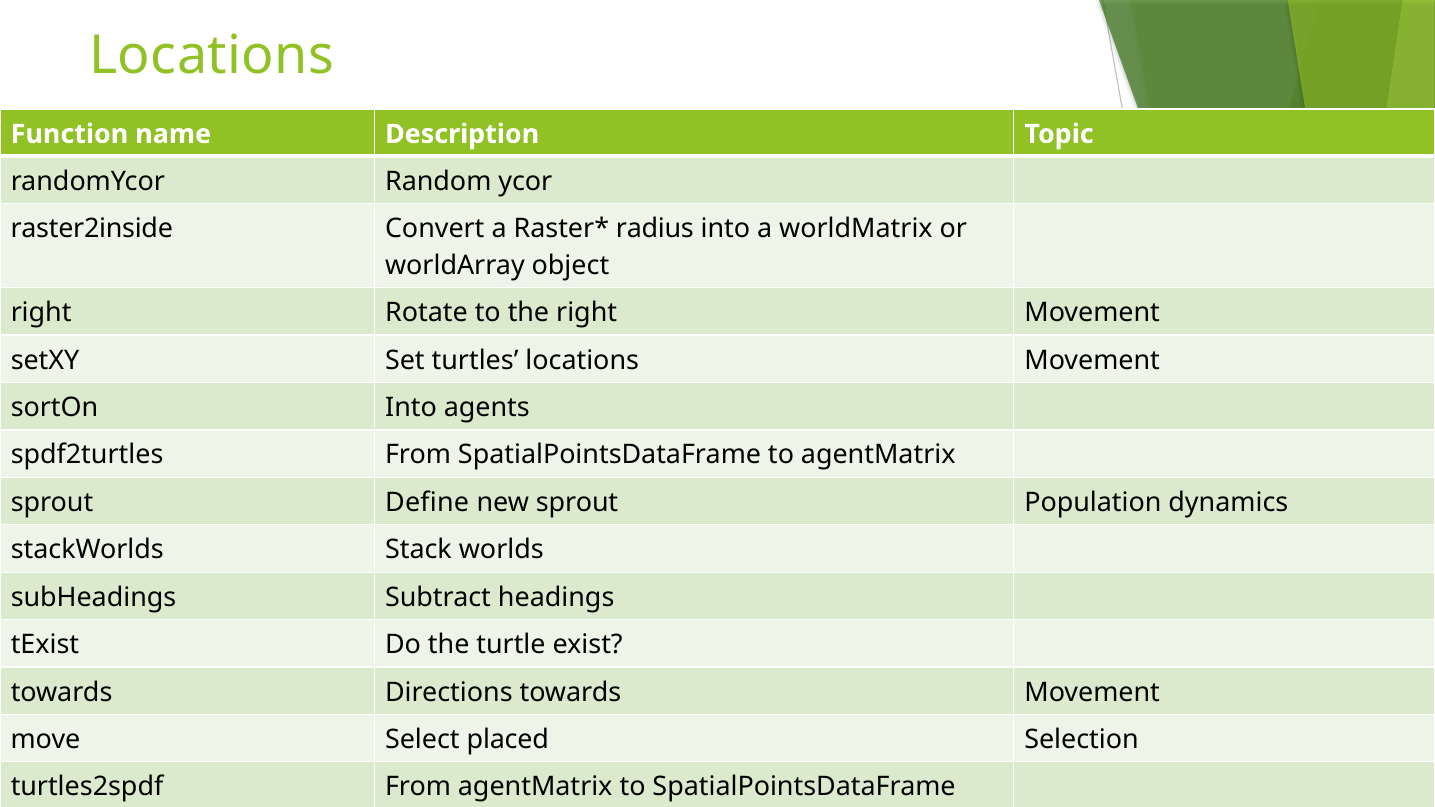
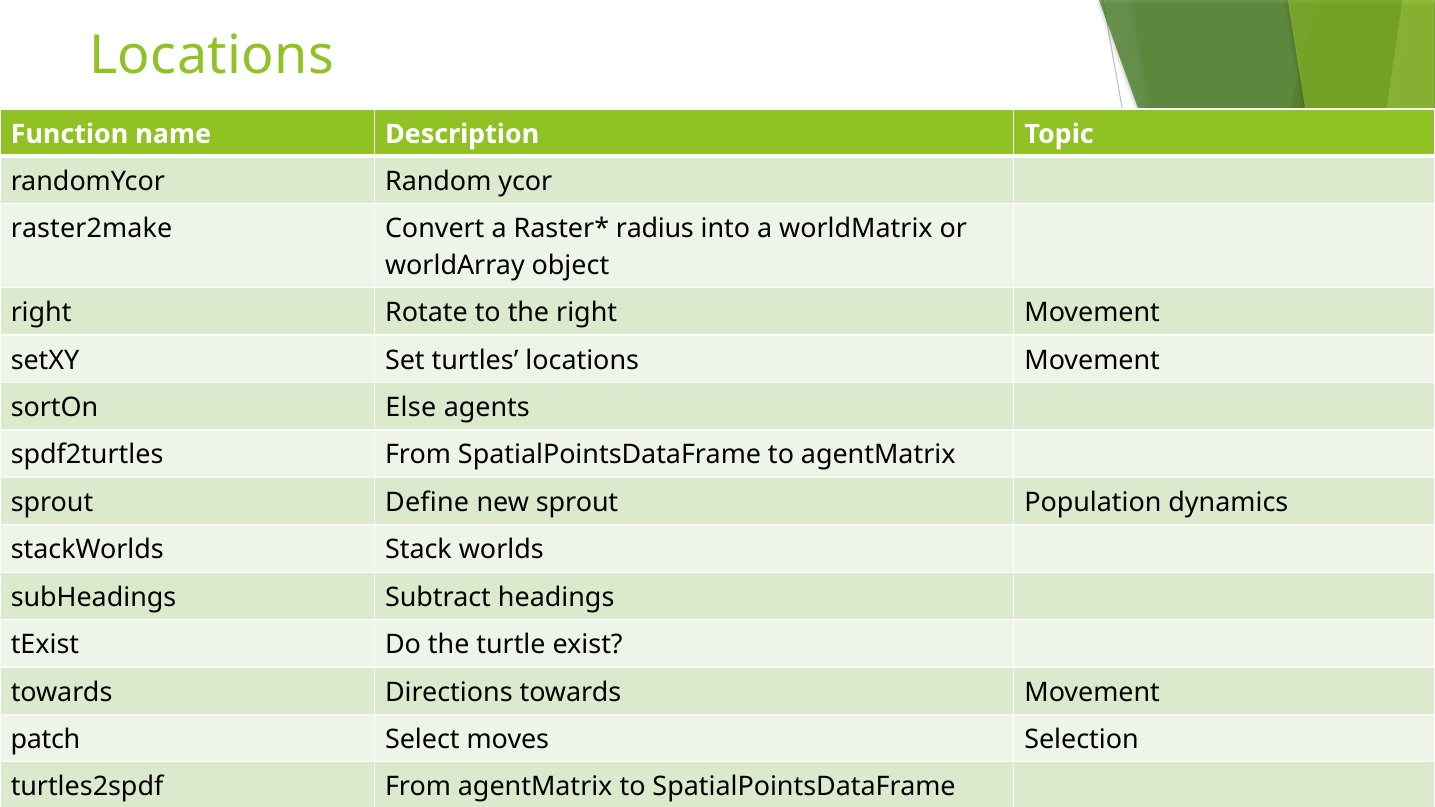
raster2inside: raster2inside -> raster2make (92, 229)
sortOn Into: Into -> Else (411, 408)
move: move -> patch (45, 740)
placed: placed -> moves (508, 740)
